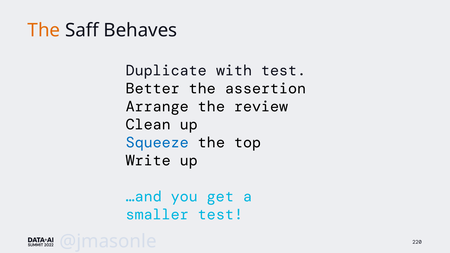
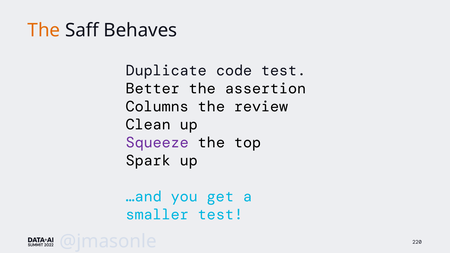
with: with -> code (234, 71)
Arrange: Arrange -> Columns (157, 107)
Squeeze colour: blue -> purple (157, 143)
Write: Write -> Spark (148, 161)
